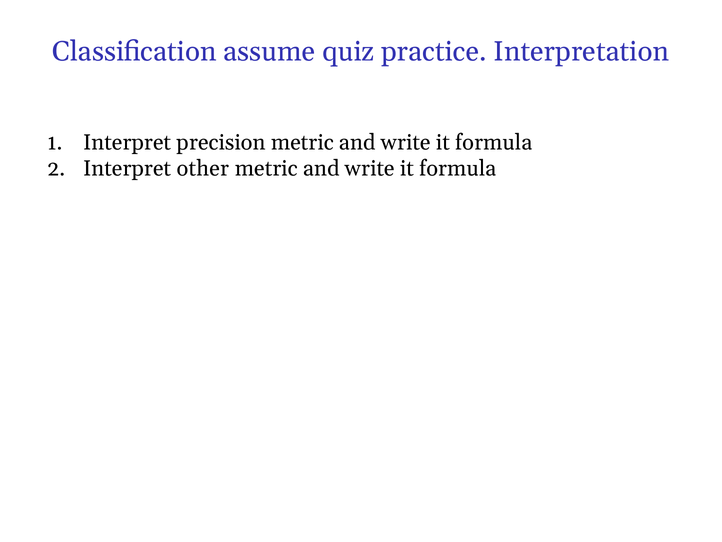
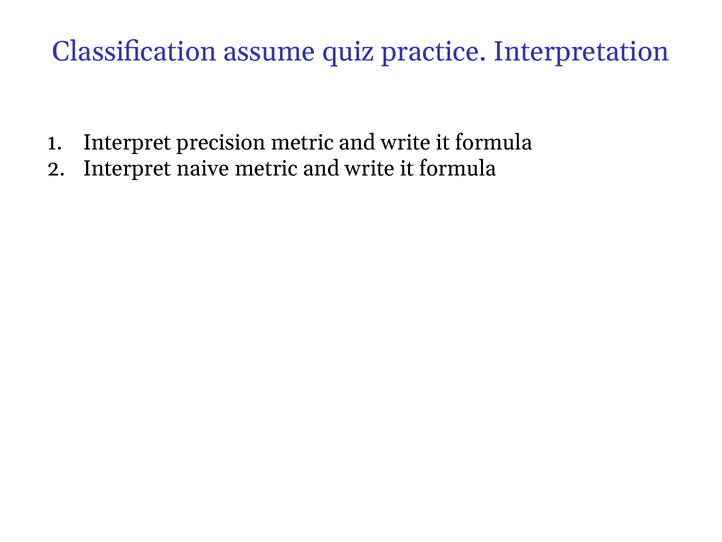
other: other -> naive (203, 169)
